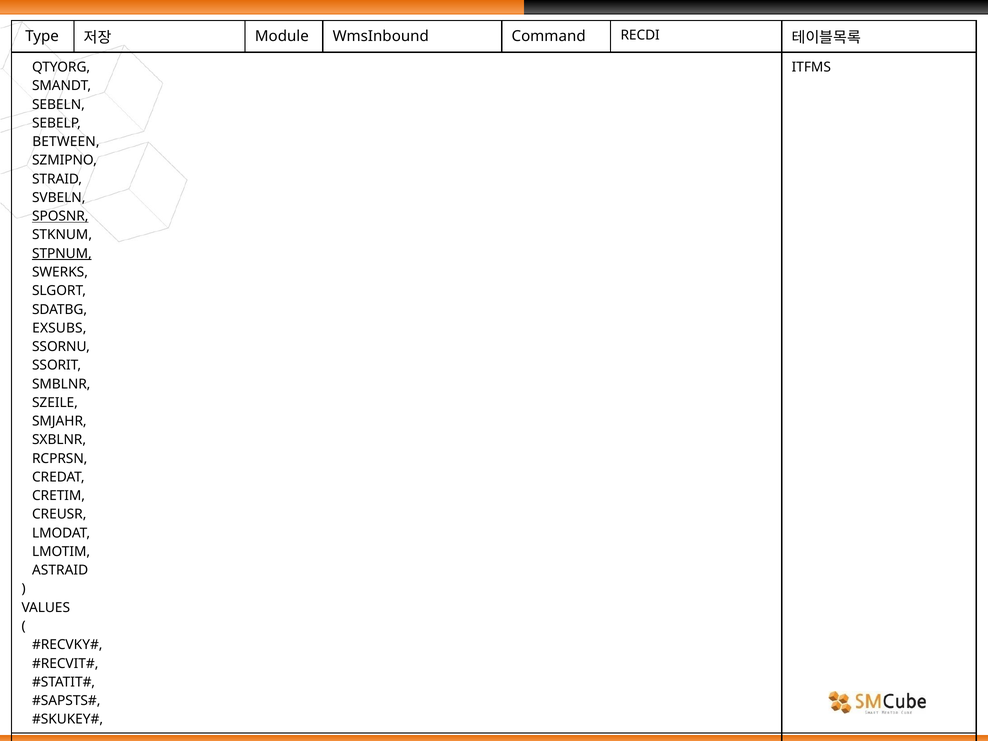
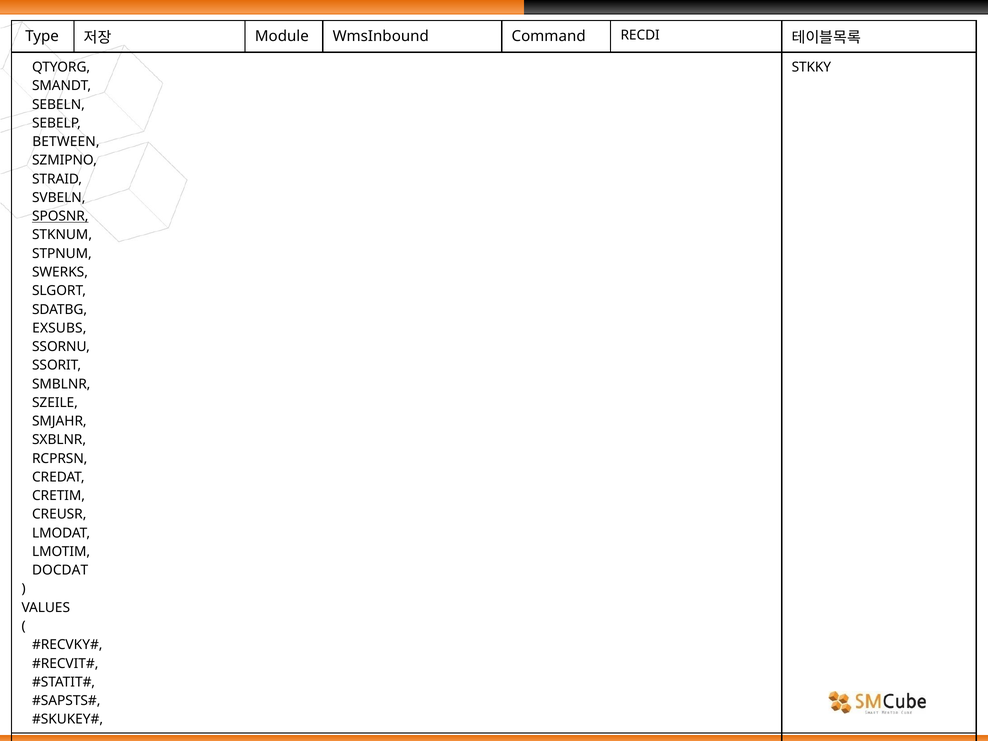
ITFMS: ITFMS -> STKKY (811, 67)
STPNUM underline: present -> none (62, 254)
ASTRAID: ASTRAID -> DOCDAT (60, 570)
